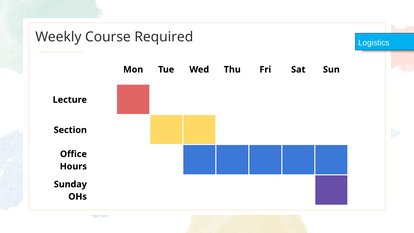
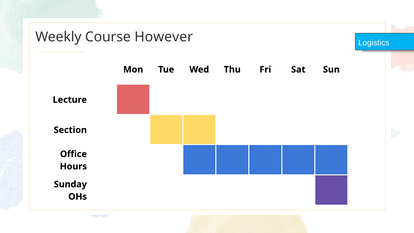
Required: Required -> However (164, 37)
